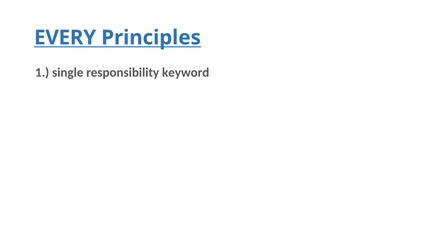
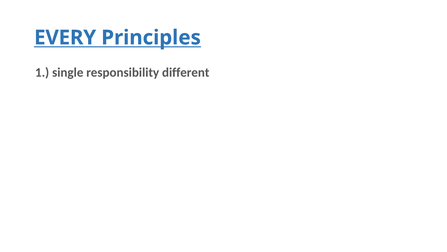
keyword: keyword -> different (186, 72)
